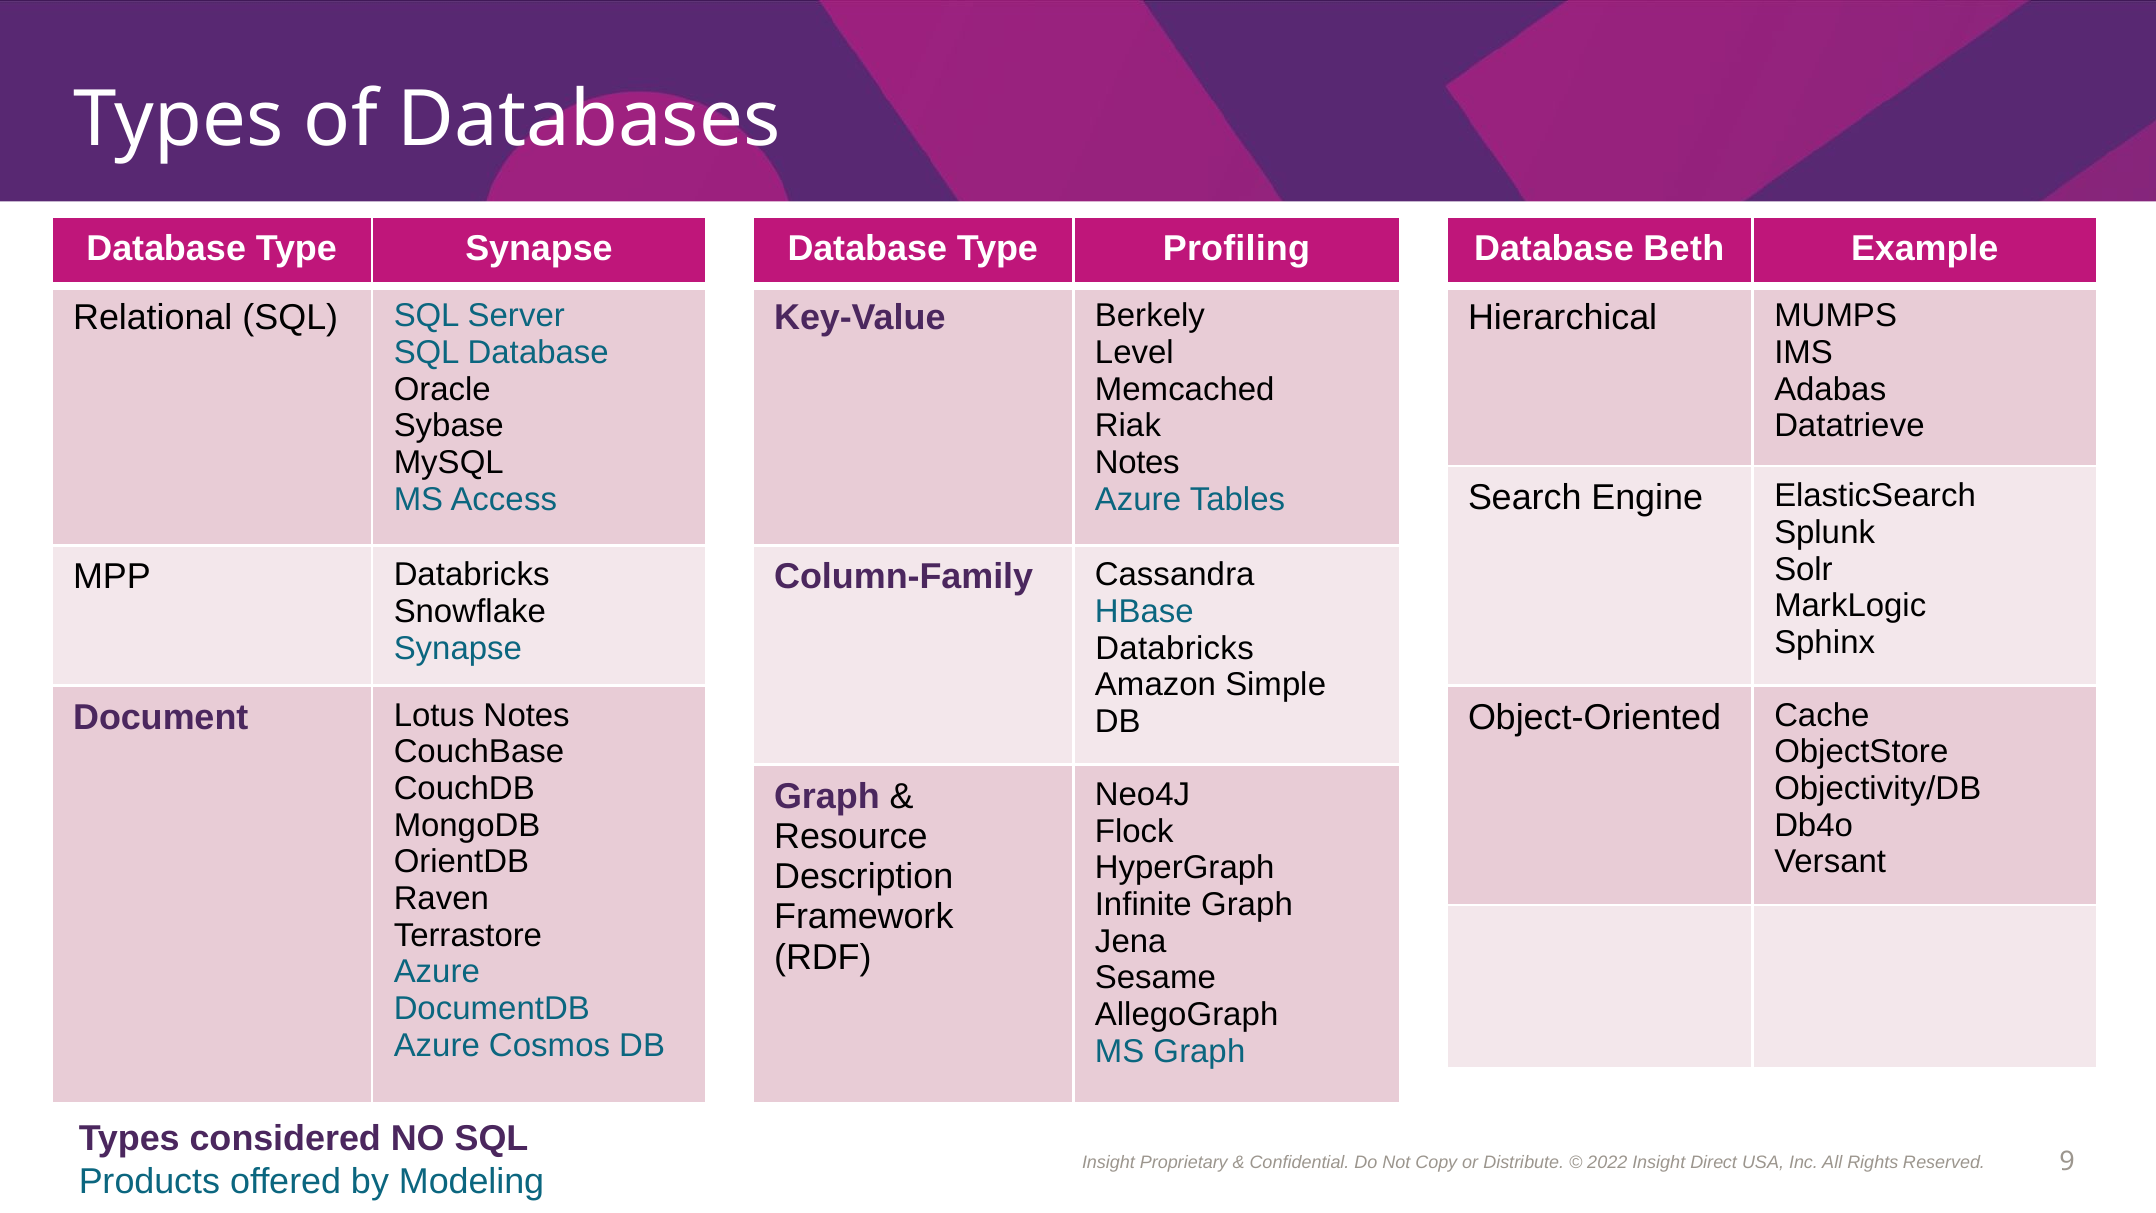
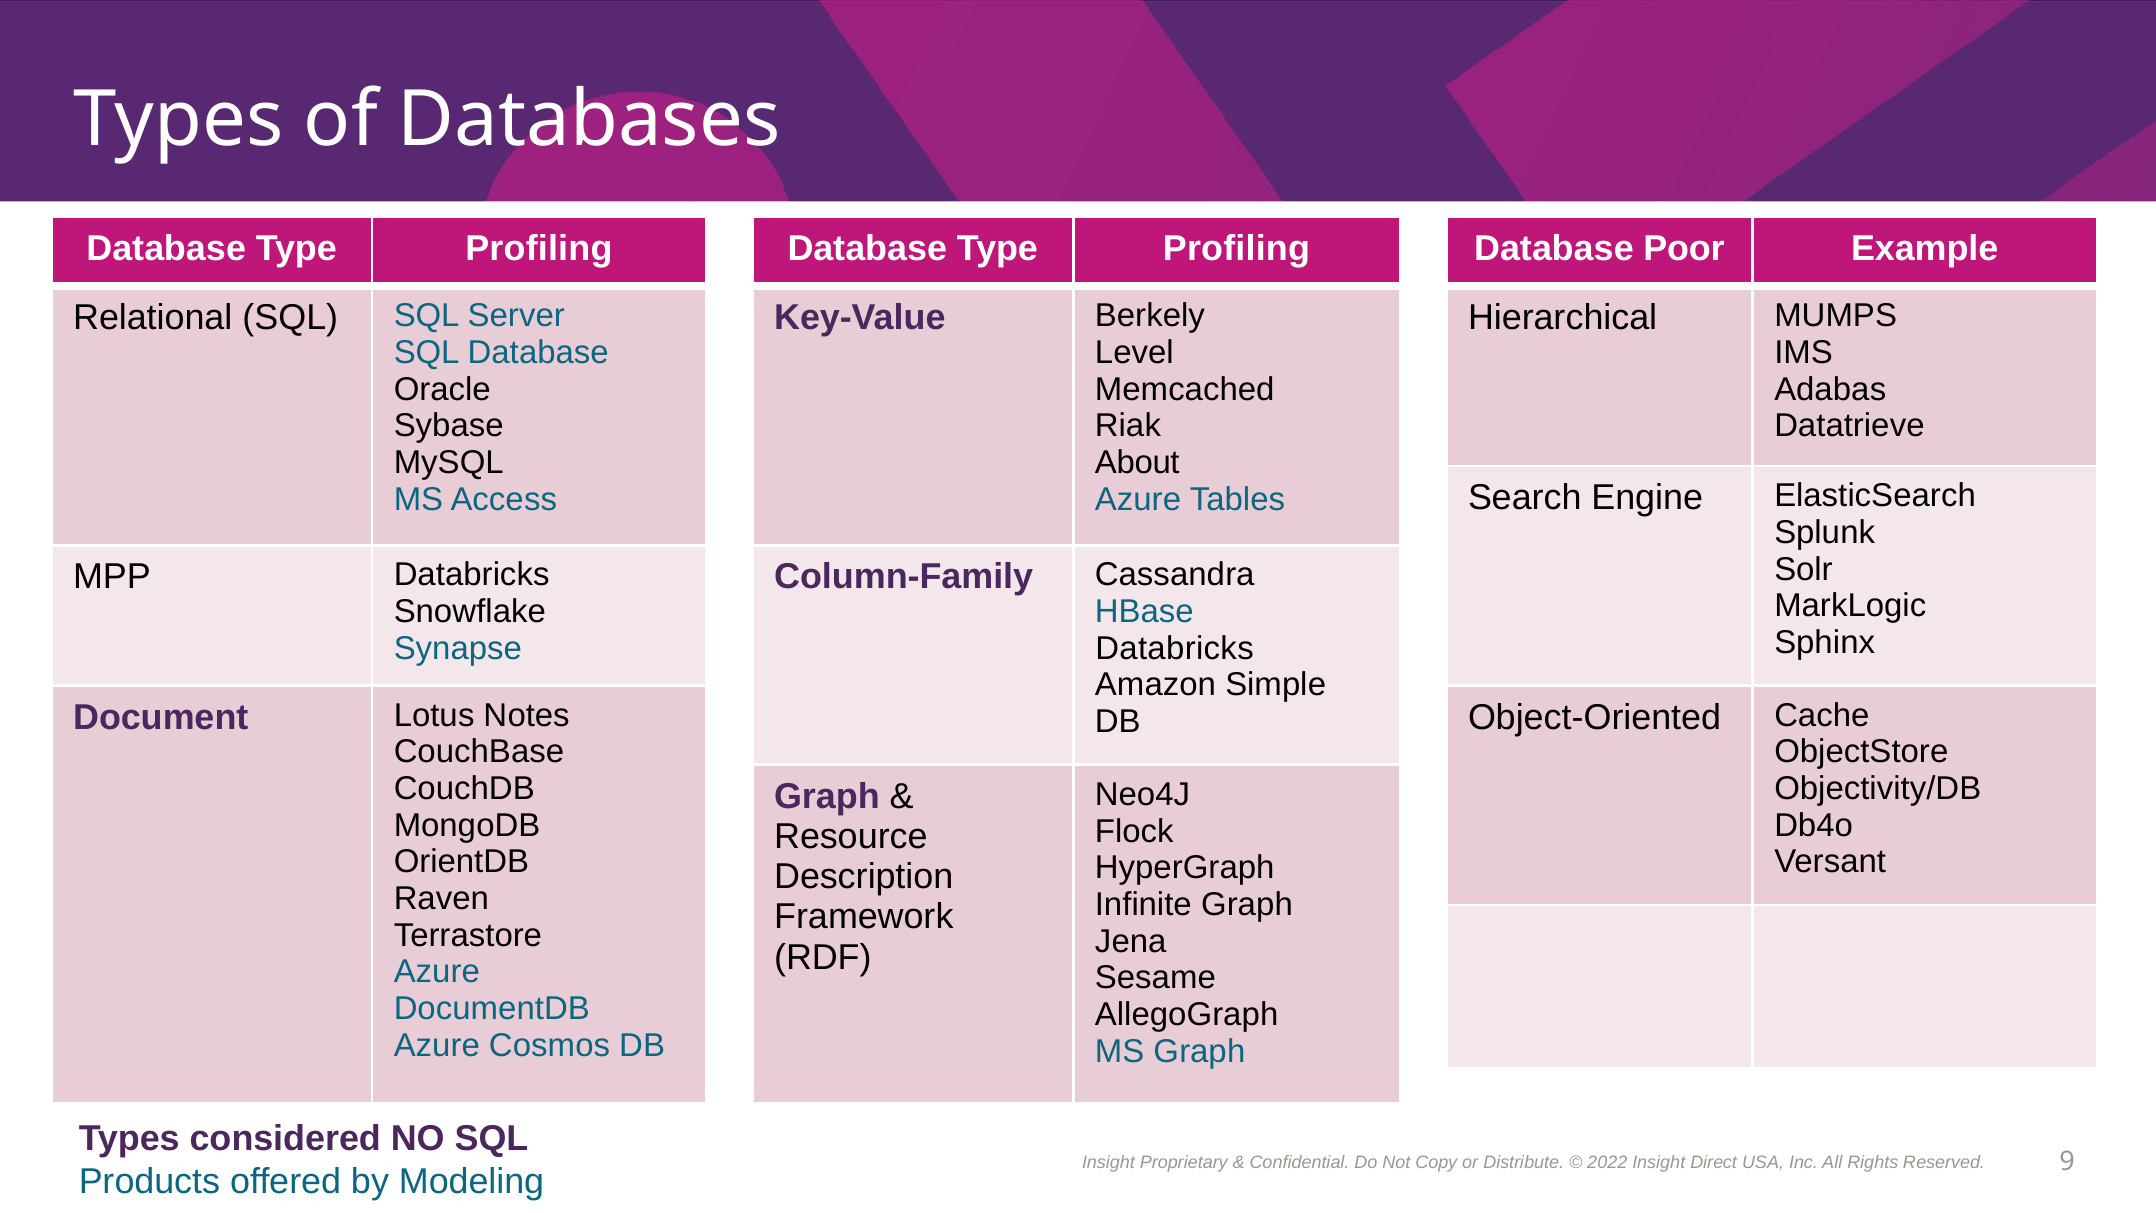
Synapse: Synapse -> Profiling (539, 248)
Beth: Beth -> Poor (1684, 248)
Notes: Notes -> About (1137, 463)
